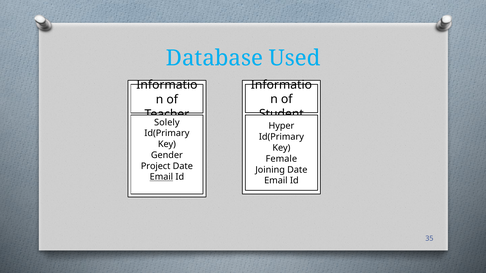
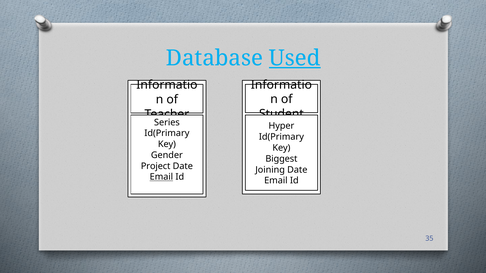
Used underline: none -> present (295, 58)
Solely: Solely -> Series (167, 123)
Female: Female -> Biggest (281, 159)
